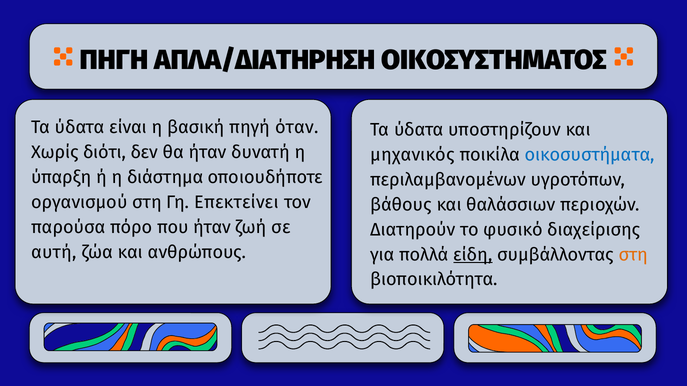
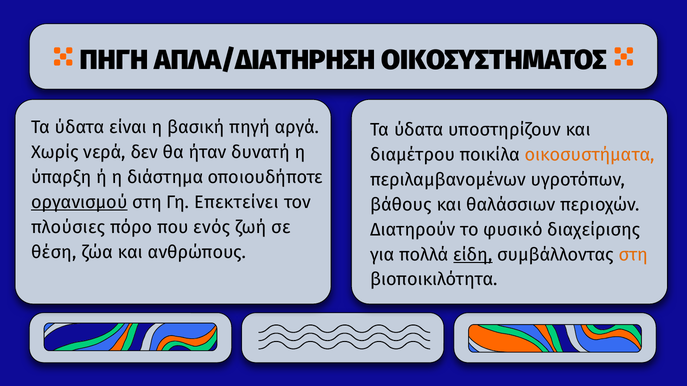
όταν: όταν -> αργά (297, 128)
διότι: διότι -> νερά (105, 153)
μηχανικός: μηχανικός -> διαμέτρου (413, 155)
οικοσυστήματα colour: blue -> orange (590, 155)
οργανισμού underline: none -> present (79, 203)
παρούσα: παρούσα -> πλούσιες (68, 228)
που ήταν: ήταν -> ενός (212, 228)
αυτή: αυτή -> θέση (54, 253)
